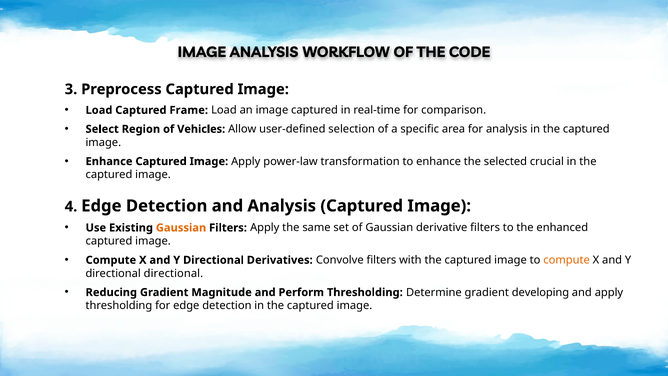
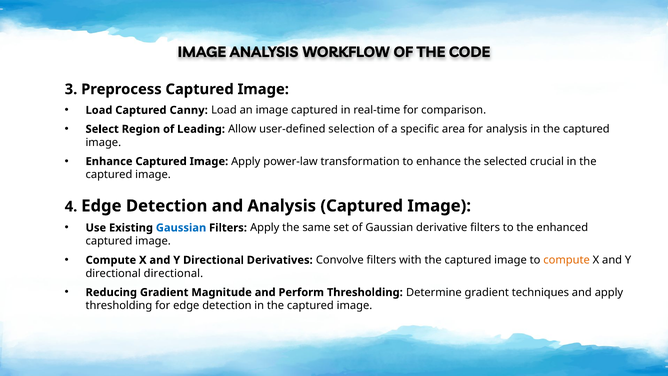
Frame: Frame -> Canny (189, 110)
Vehicles: Vehicles -> Leading (201, 129)
Gaussian colour: orange -> blue (181, 228)
developing: developing -> techniques (540, 292)
